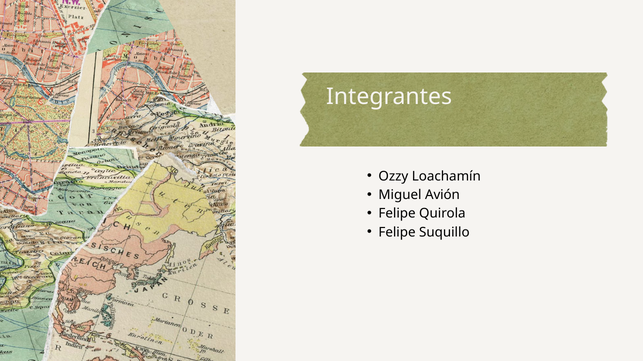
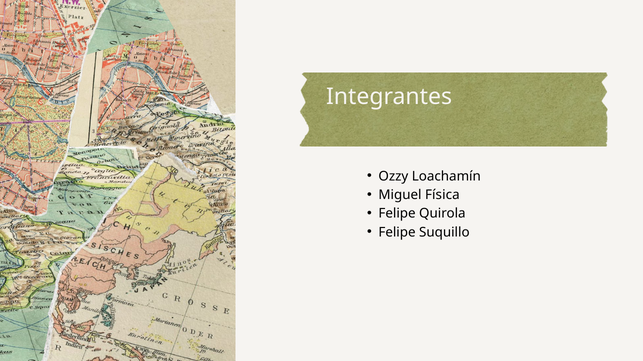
Avión: Avión -> Física (442, 195)
